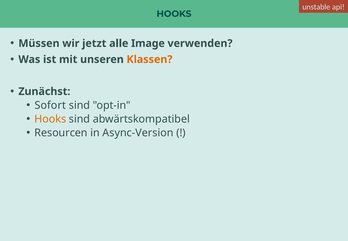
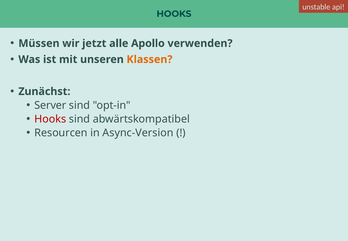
Image: Image -> Apollo (148, 43)
Sofort: Sofort -> Server (50, 105)
Hooks colour: orange -> red (50, 119)
